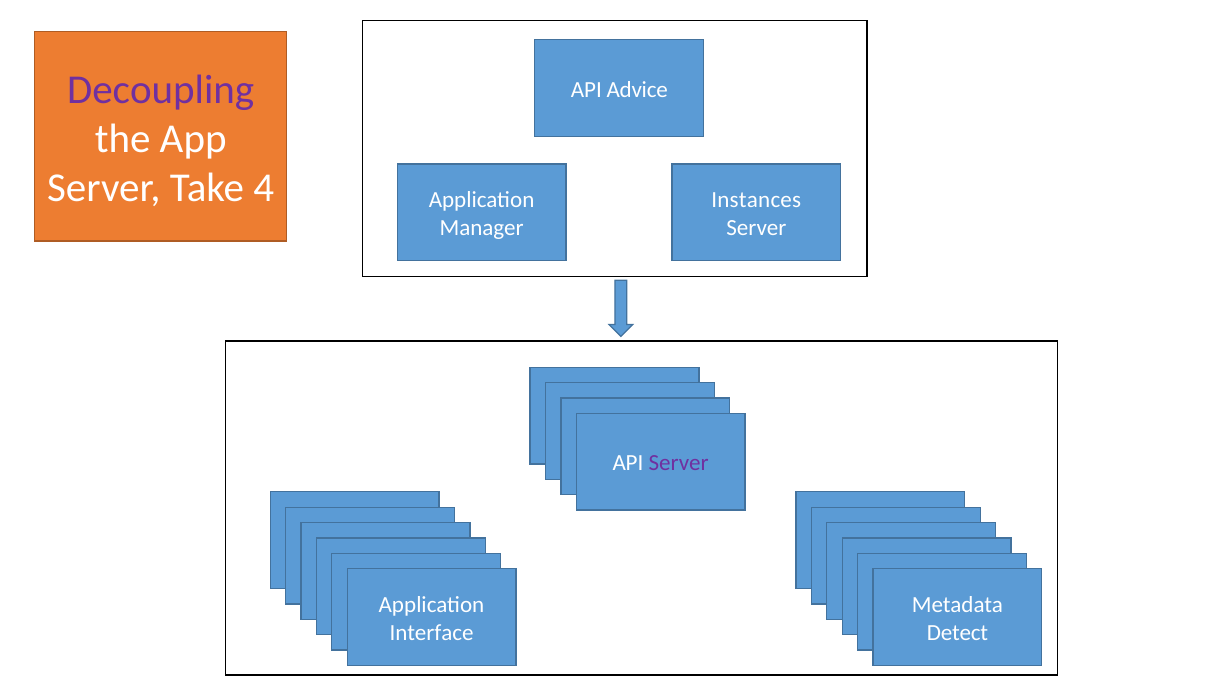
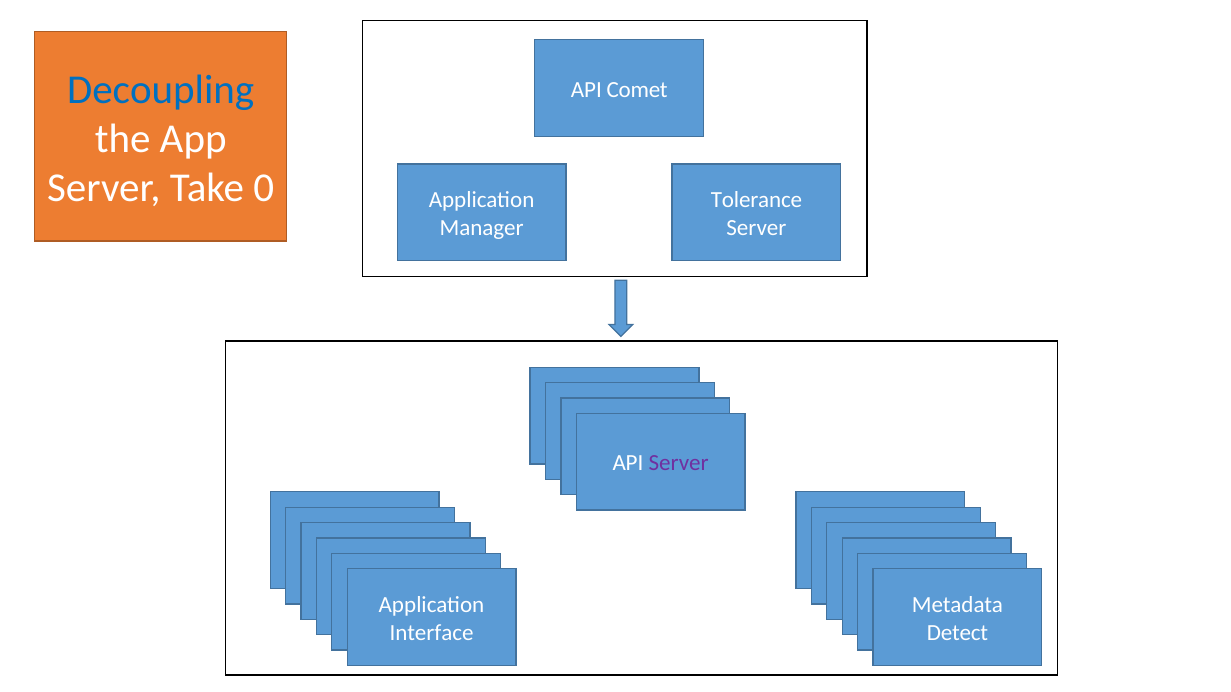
Decoupling colour: purple -> blue (161, 90)
Advice: Advice -> Comet (637, 90)
4: 4 -> 0 (264, 188)
Instances: Instances -> Tolerance (756, 200)
